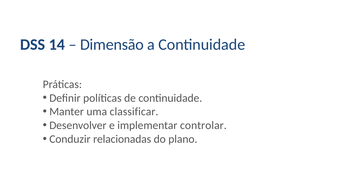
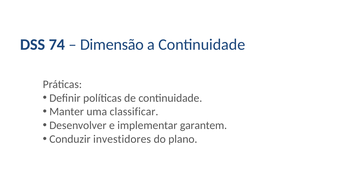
14: 14 -> 74 (57, 45)
controlar: controlar -> garantem (203, 125)
relacionadas: relacionadas -> investidores (122, 139)
